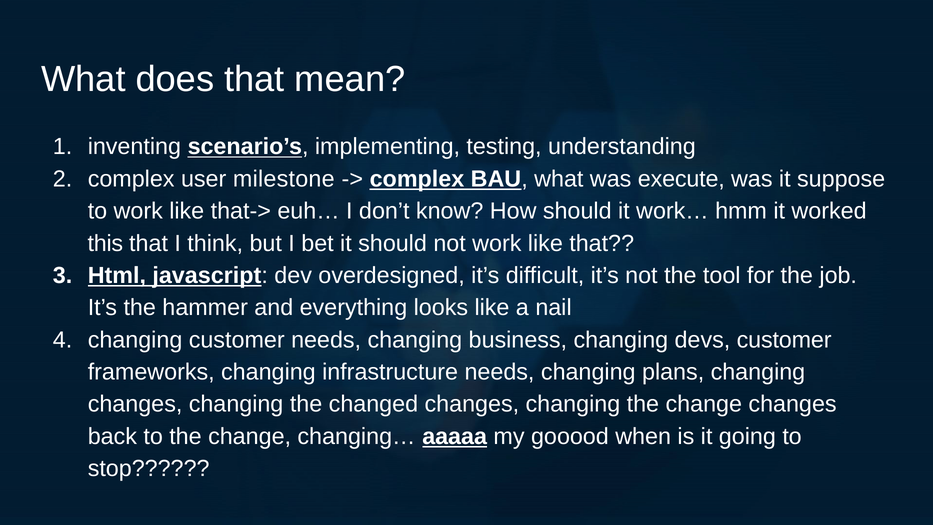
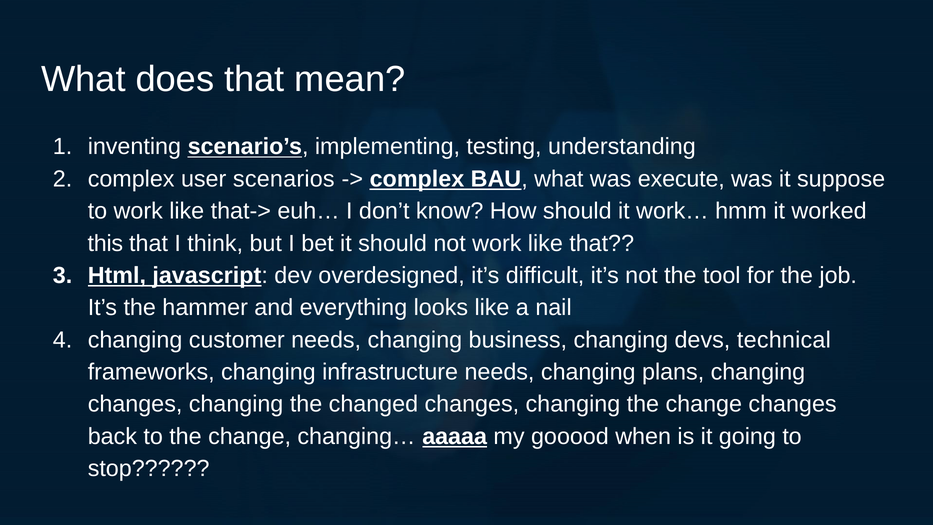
milestone: milestone -> scenarios (284, 179)
devs customer: customer -> technical (784, 340)
